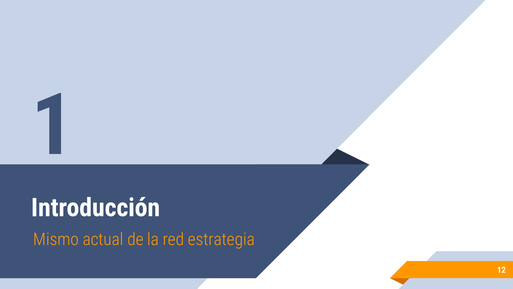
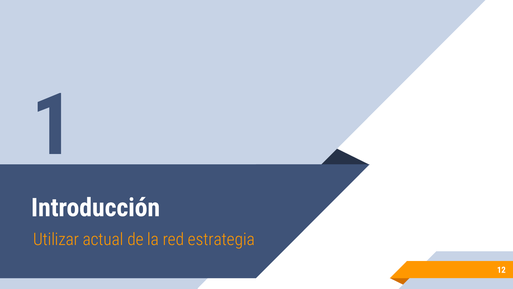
Mismo: Mismo -> Utilizar (56, 239)
